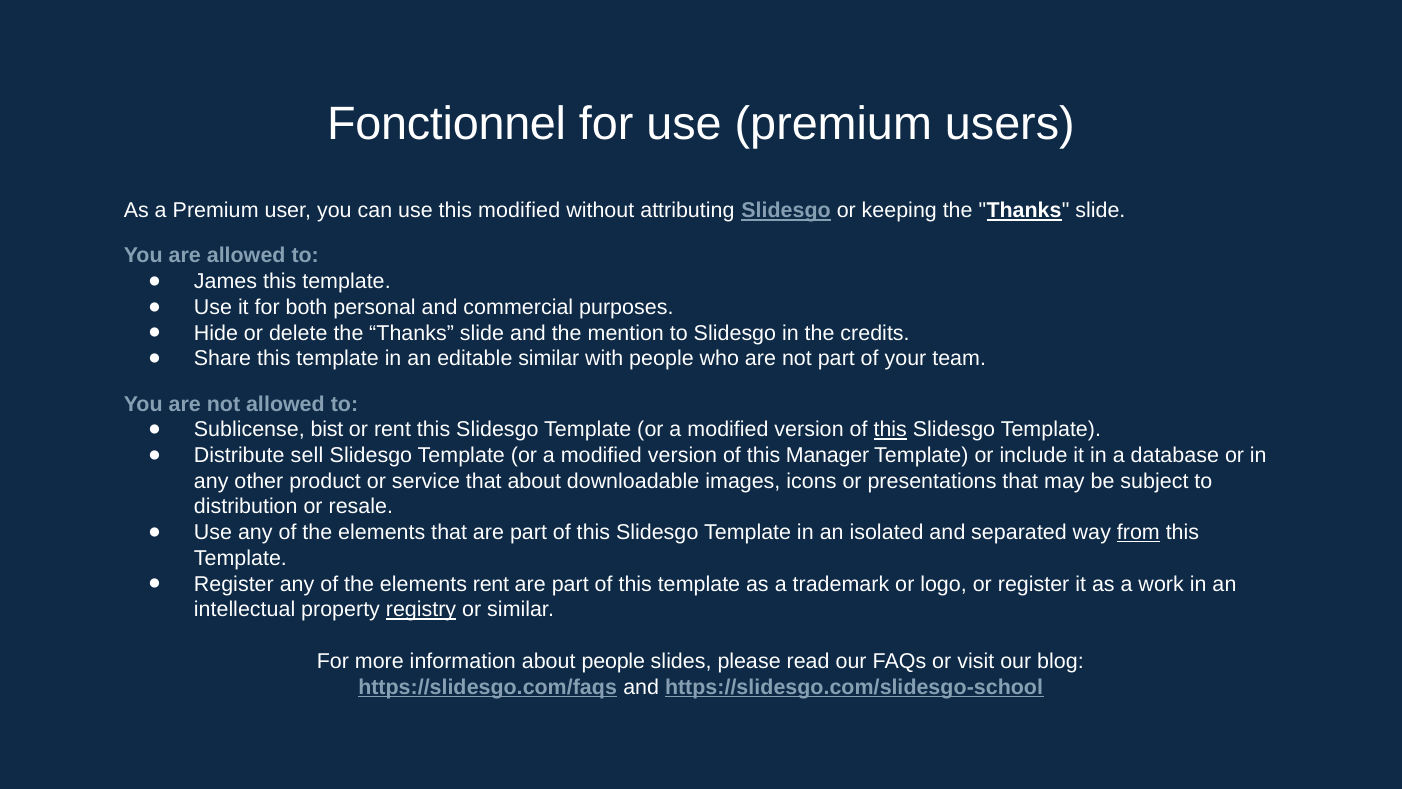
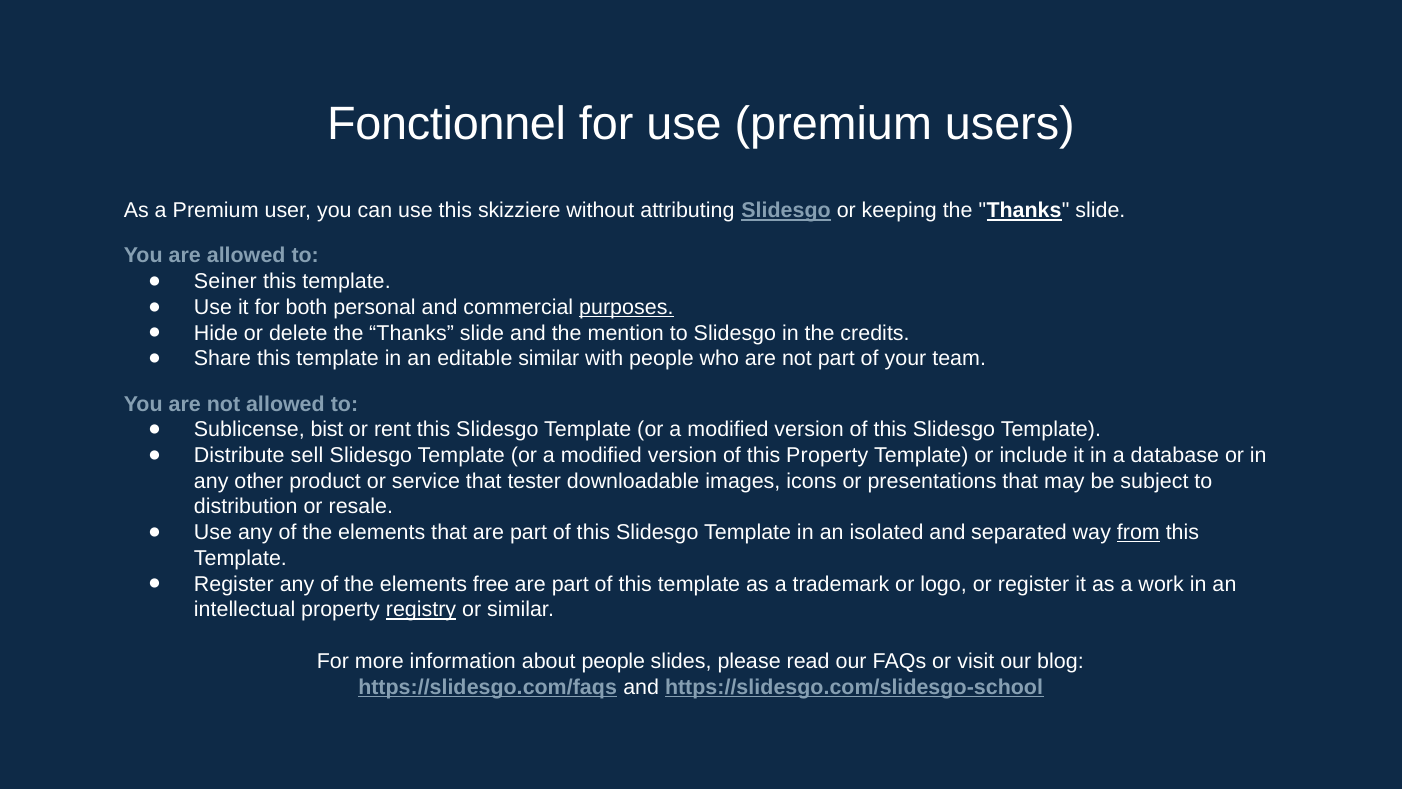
this modified: modified -> skizziere (519, 210)
James: James -> Seiner (225, 281)
purposes underline: none -> present (626, 307)
this underline: present -> none (890, 429)
this Manager: Manager -> Property (827, 455)
that about: about -> tester (534, 481)
elements rent: rent -> free (491, 584)
